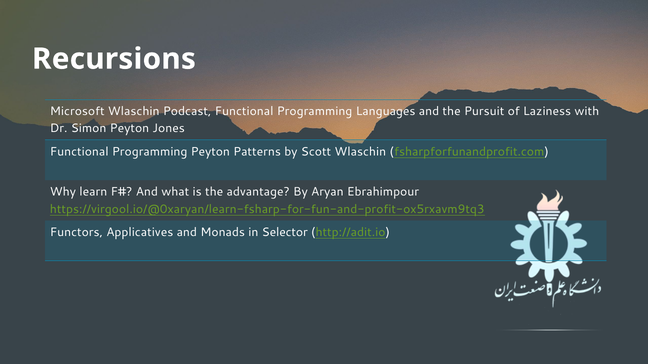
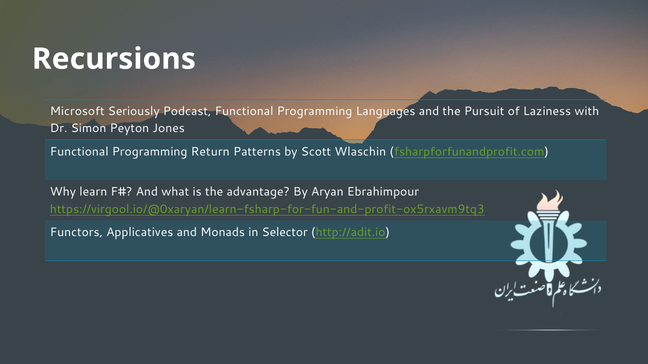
Microsoft Wlaschin: Wlaschin -> Seriously (134, 111)
Programming Peyton: Peyton -> Return (210, 152)
